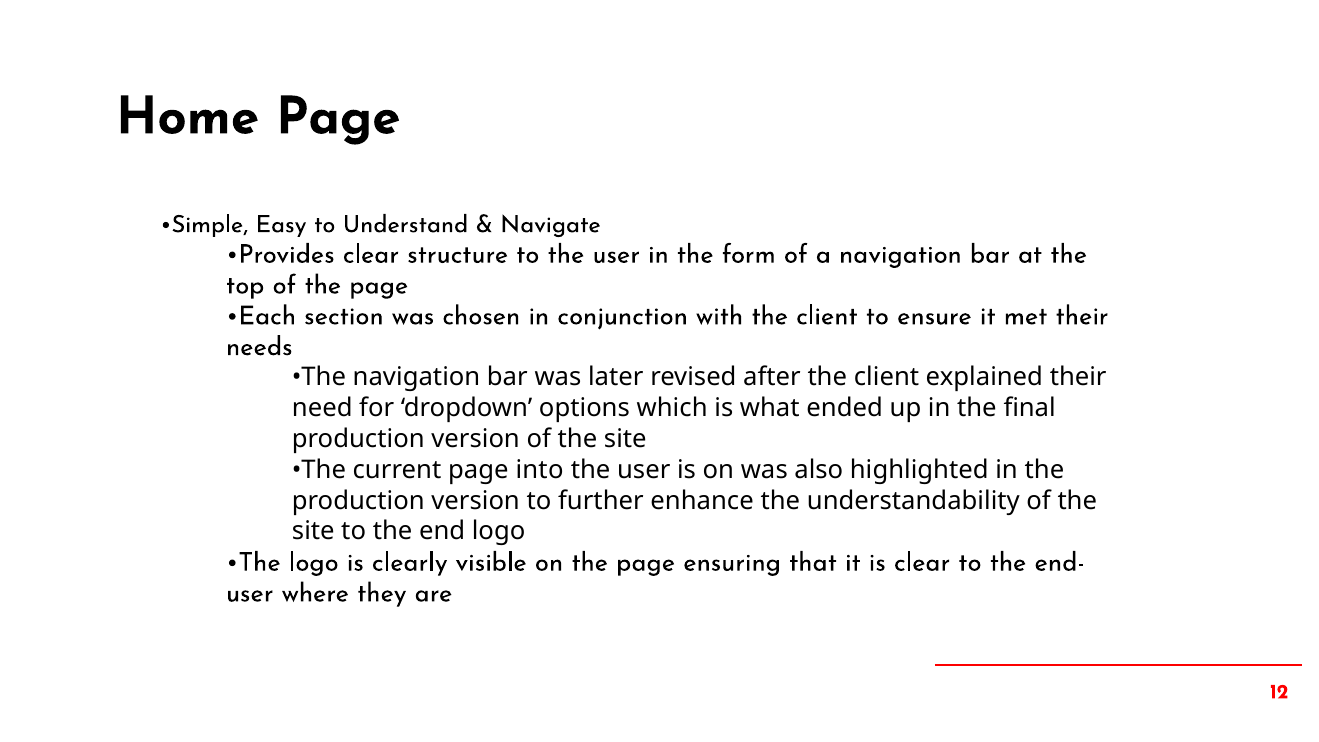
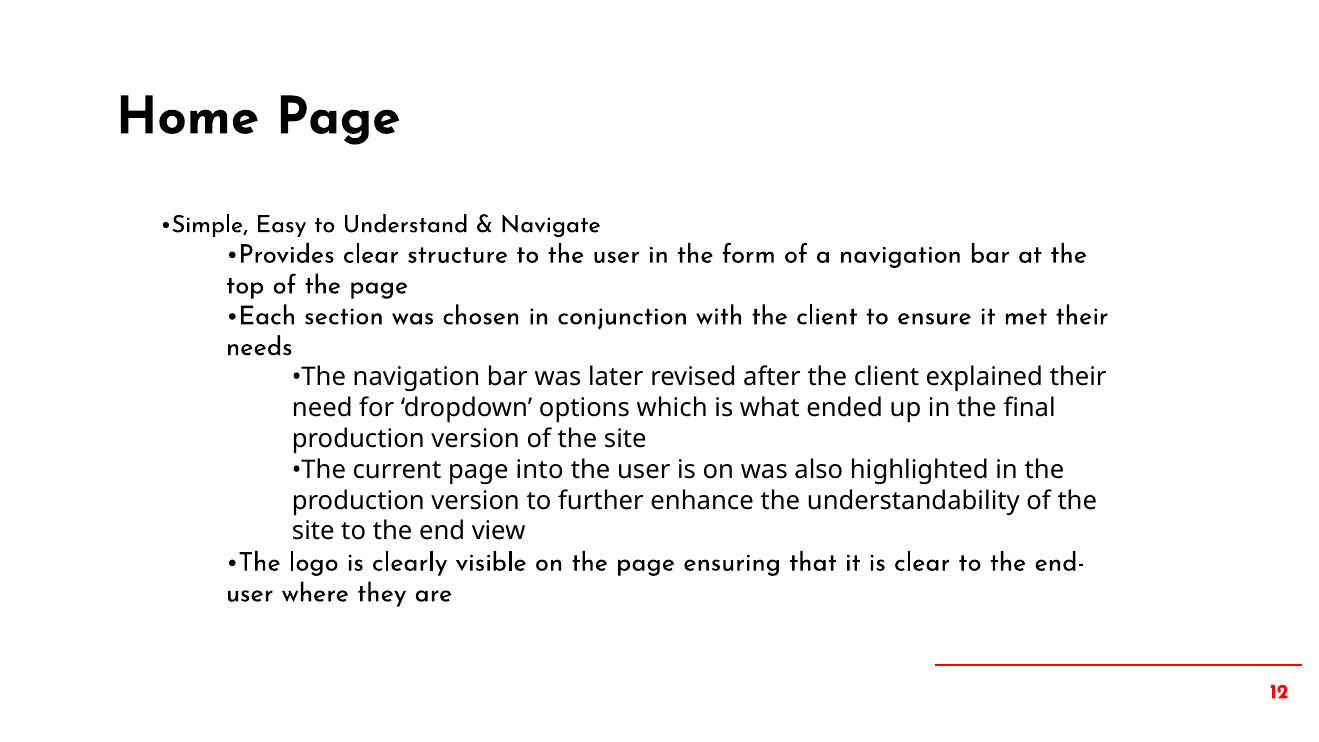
end logo: logo -> view (499, 531)
